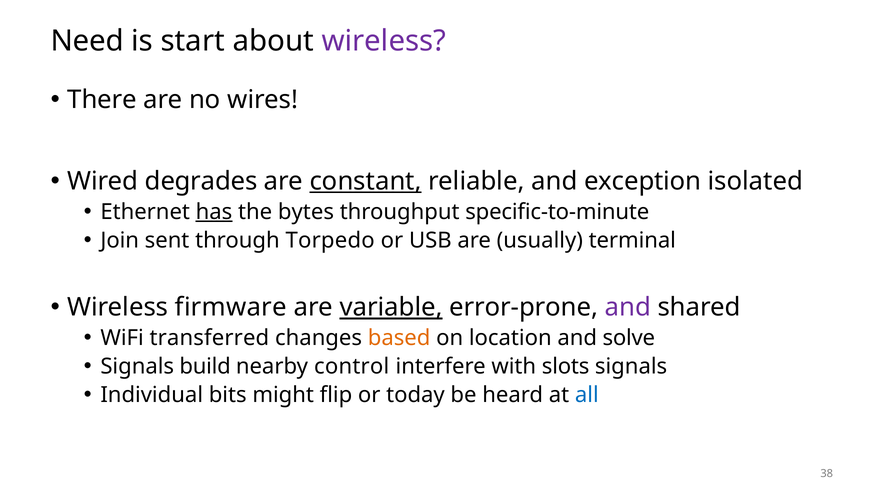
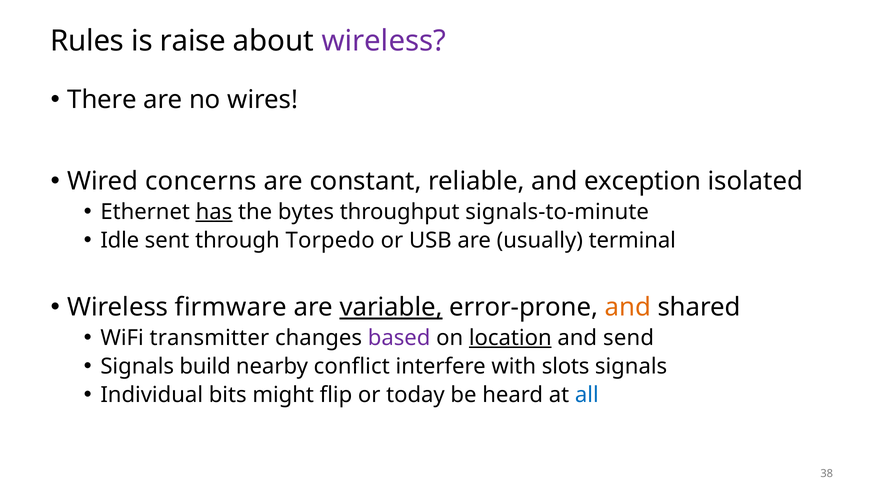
Need: Need -> Rules (87, 41)
start: start -> raise (193, 41)
degrades: degrades -> concerns (201, 181)
constant underline: present -> none (366, 181)
specific-to-minute: specific-to-minute -> signals-to-minute (557, 212)
Join: Join -> Idle (120, 240)
and colour: purple -> orange (628, 308)
transferred: transferred -> transmitter (209, 338)
based colour: orange -> purple (399, 338)
location underline: none -> present (510, 338)
solve: solve -> send (629, 338)
control: control -> conflict (352, 366)
